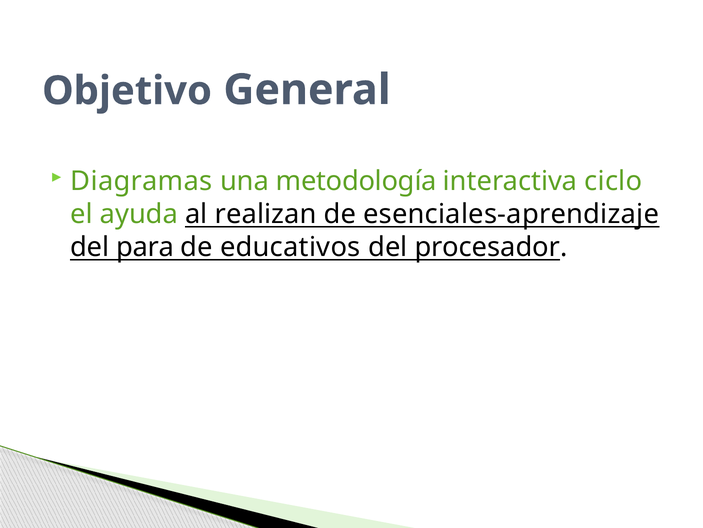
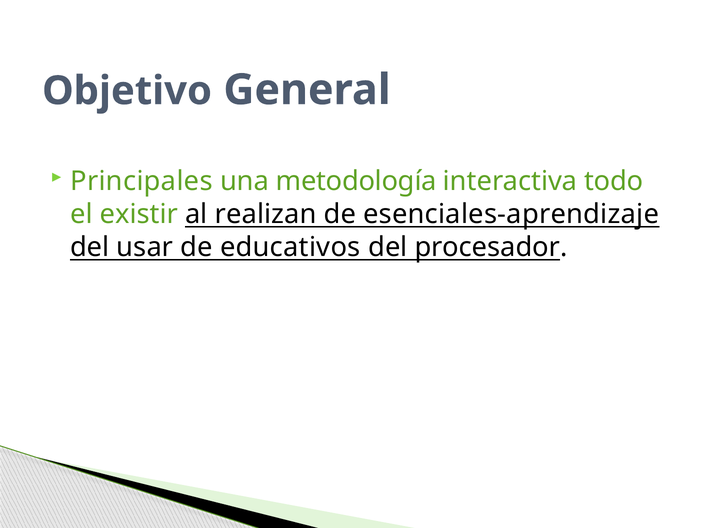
Diagramas: Diagramas -> Principales (141, 181)
ciclo: ciclo -> todo (614, 181)
ayuda: ayuda -> existir (139, 214)
para: para -> usar (145, 247)
